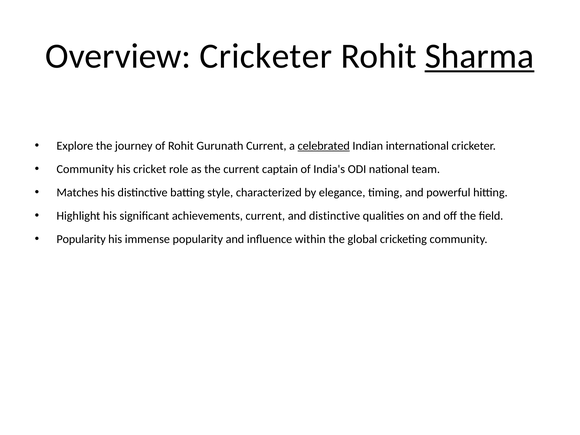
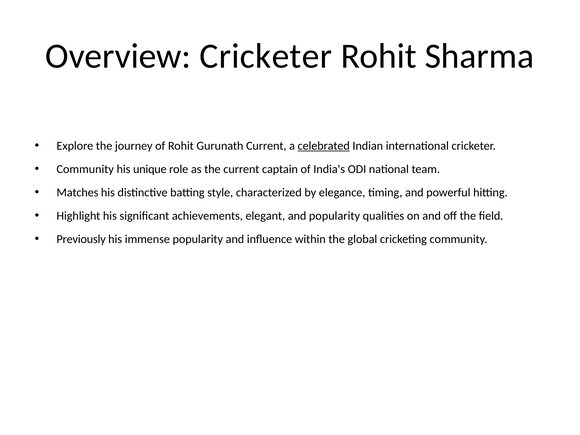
Sharma underline: present -> none (479, 56)
cricket: cricket -> unique (150, 169)
achievements current: current -> elegant (265, 216)
and distinctive: distinctive -> popularity (335, 216)
Popularity: Popularity -> Previously (81, 239)
